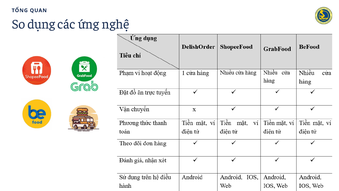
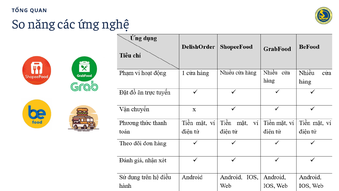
dụng: dụng -> năng (41, 24)
